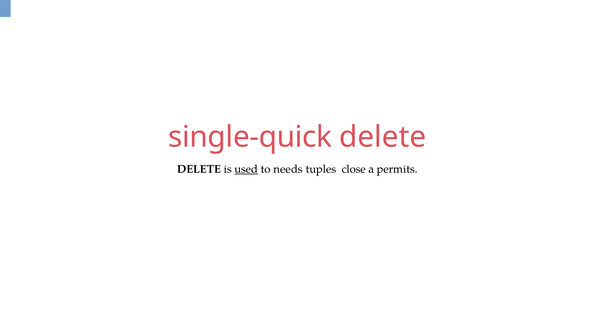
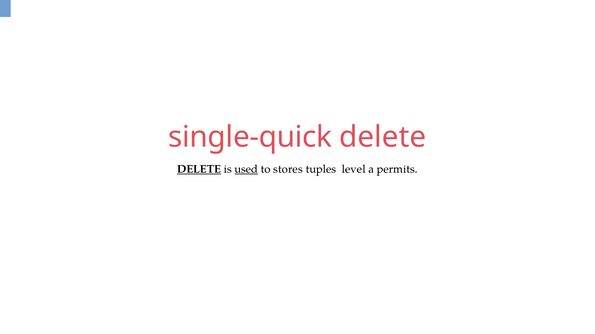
DELETE underline: none -> present (199, 170)
needs: needs -> stores (288, 170)
close: close -> level (354, 170)
